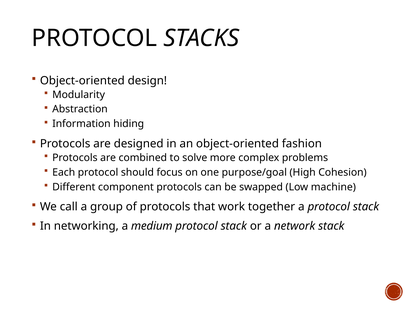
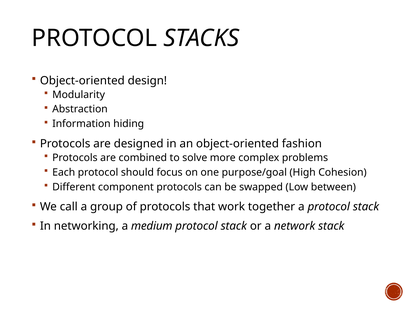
machine: machine -> between (333, 187)
